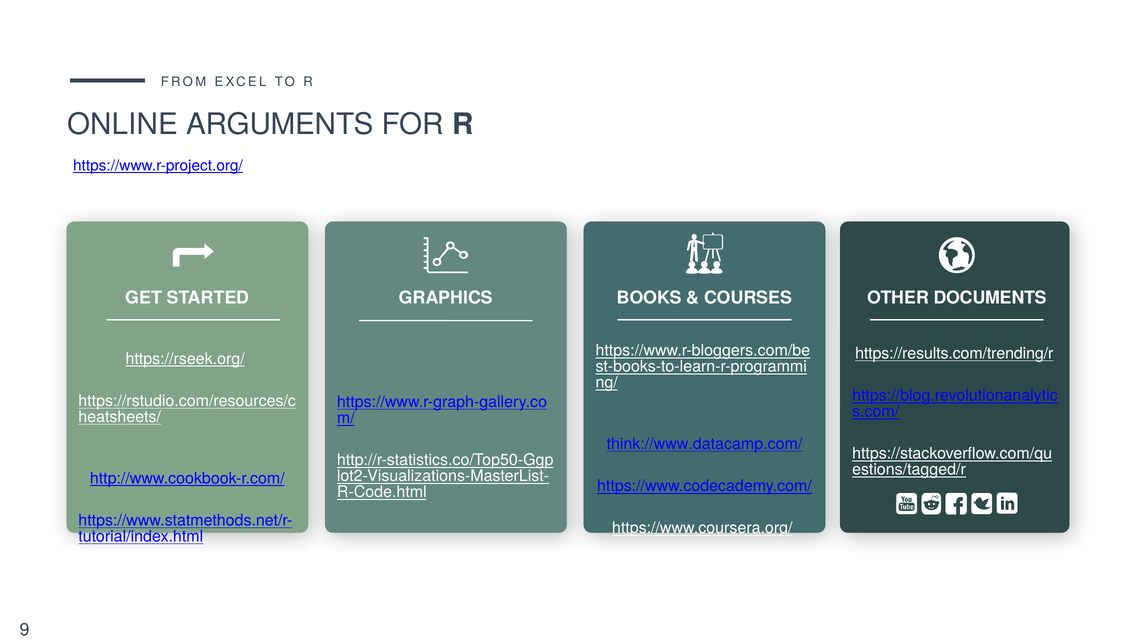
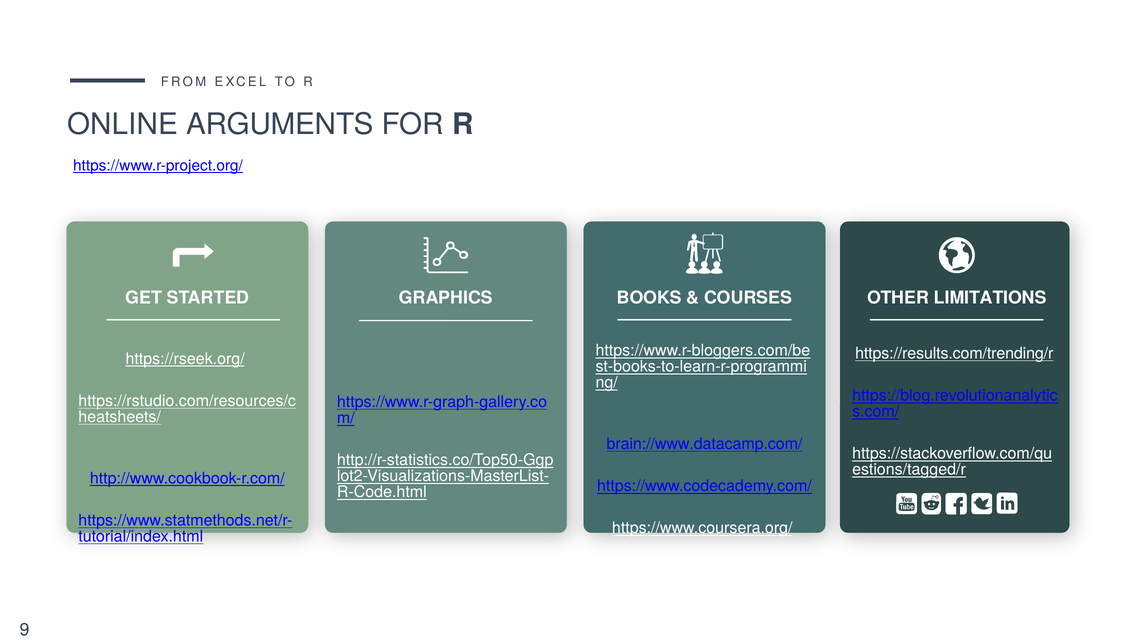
DOCUMENTS: DOCUMENTS -> LIMITATIONS (990, 298)
think://www.datacamp.com/: think://www.datacamp.com/ -> brain://www.datacamp.com/ (704, 444)
